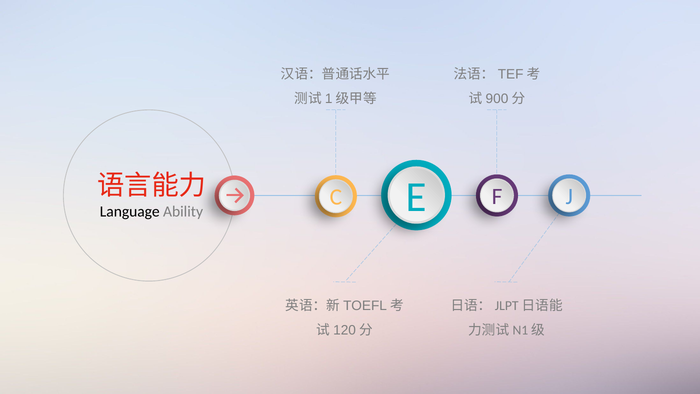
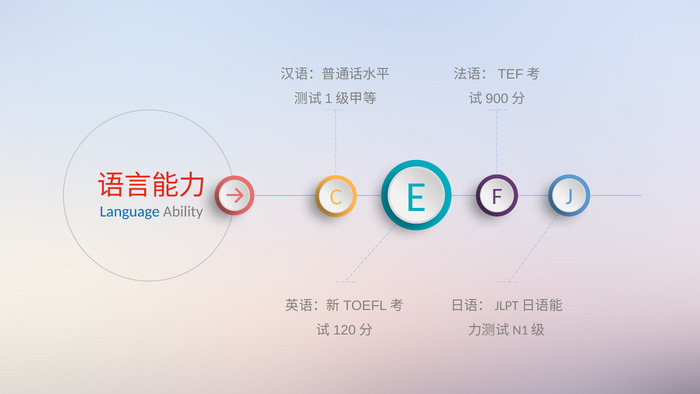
Language colour: black -> blue (130, 211)
